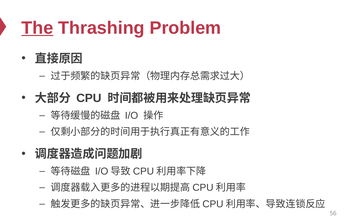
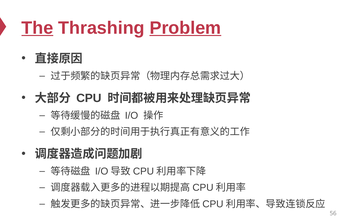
Problem underline: none -> present (185, 28)
